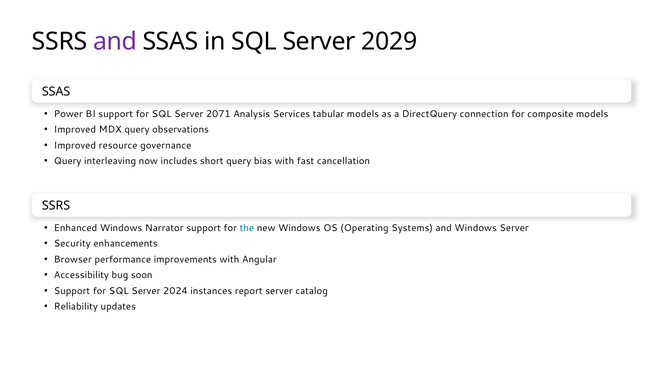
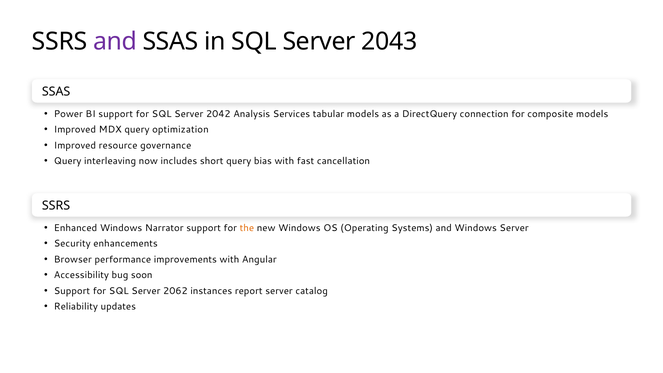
2029: 2029 -> 2043 (389, 42)
2071: 2071 -> 2042 (218, 114)
observations: observations -> optimization (180, 130)
the colour: blue -> orange (247, 228)
2024: 2024 -> 2062 (175, 291)
